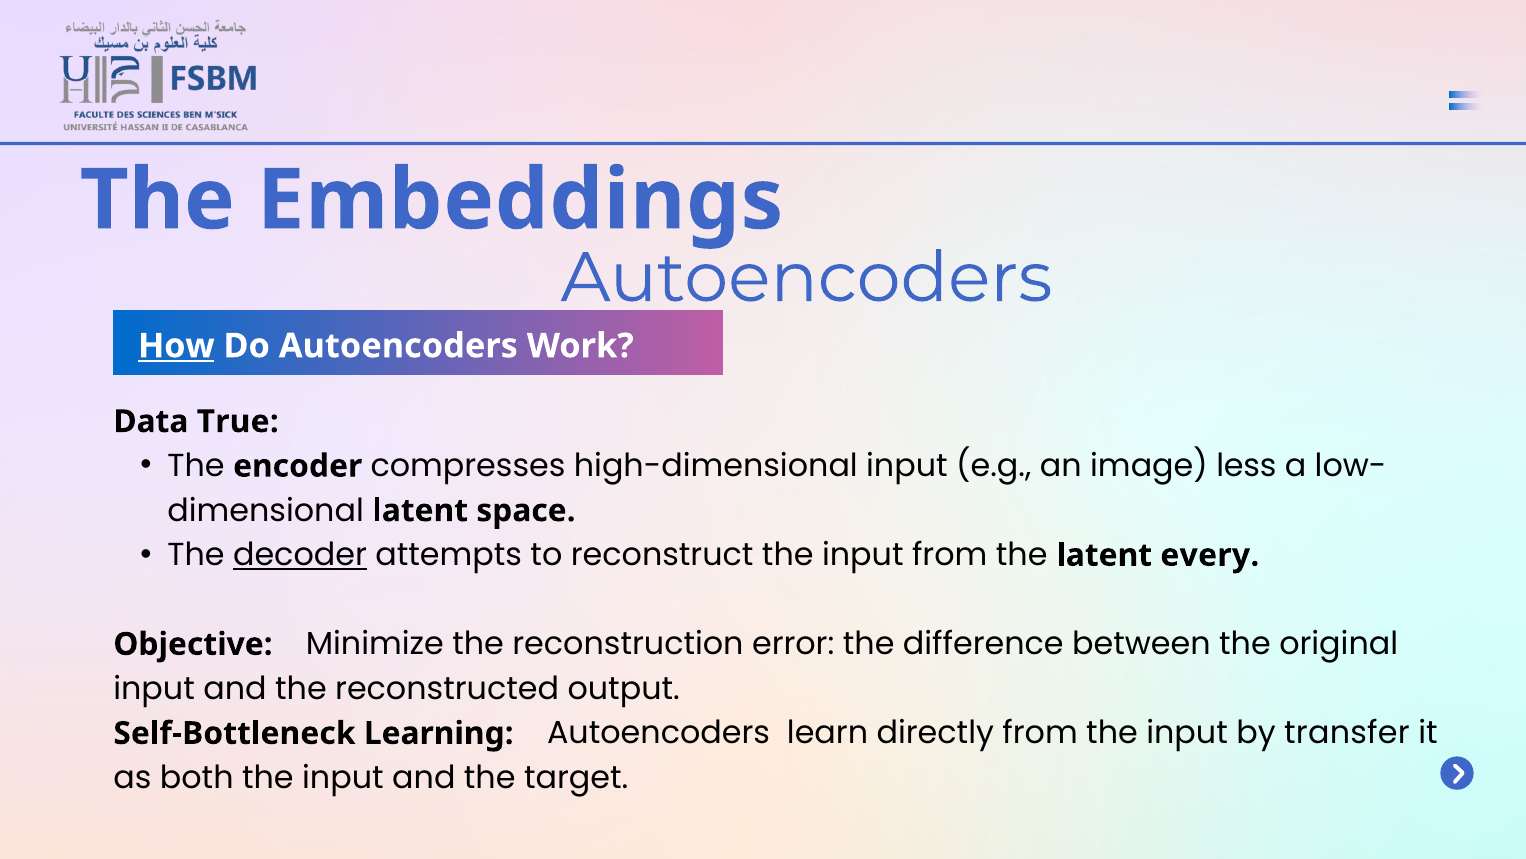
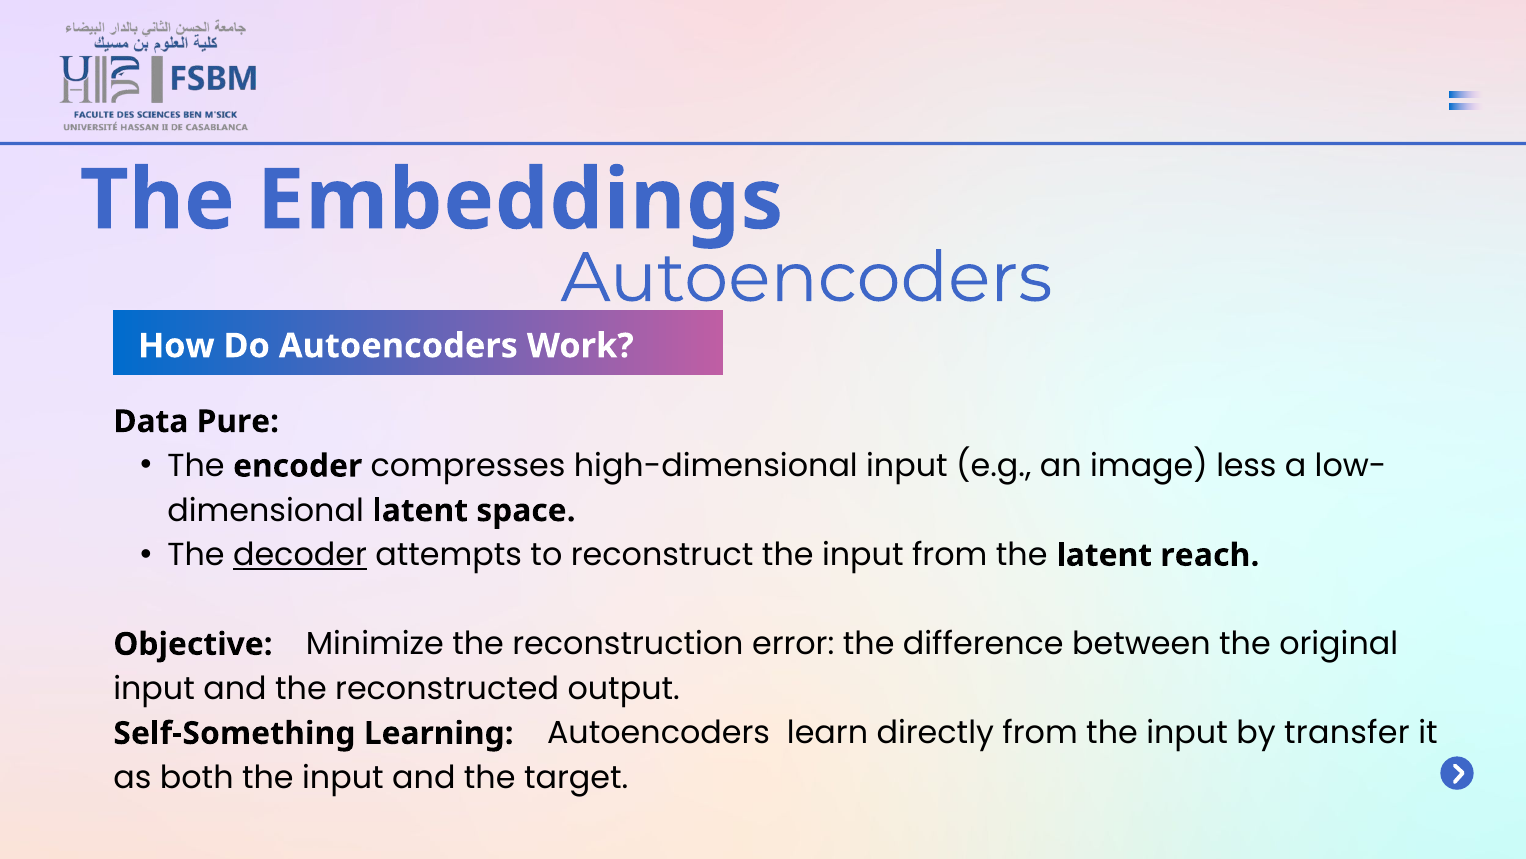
How underline: present -> none (176, 346)
True: True -> Pure (238, 421)
every: every -> reach (1210, 555)
Self-Bottleneck: Self-Bottleneck -> Self-Something (234, 733)
